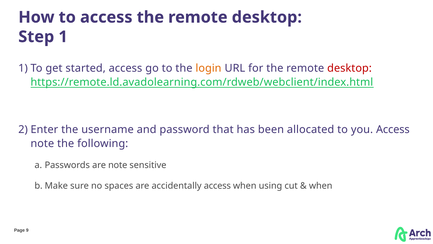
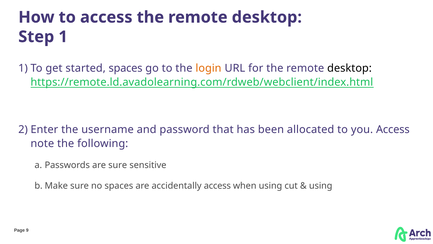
started access: access -> spaces (126, 68)
desktop colour: red -> black (349, 68)
are note: note -> sure (118, 165)
when: when -> using (321, 185)
